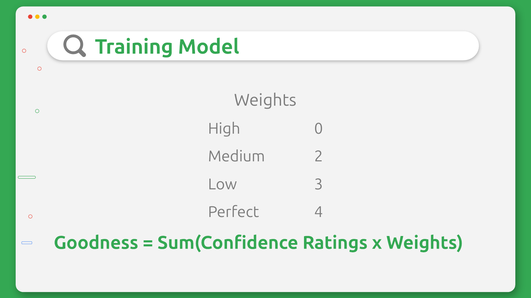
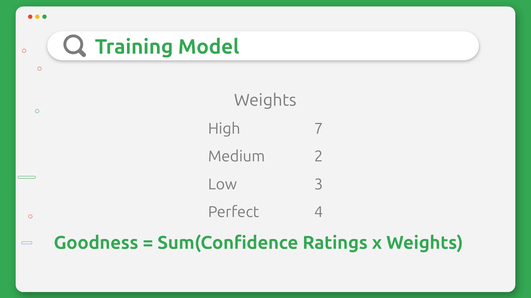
0: 0 -> 7 (319, 129)
